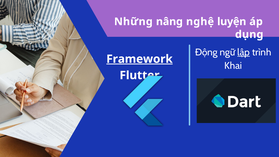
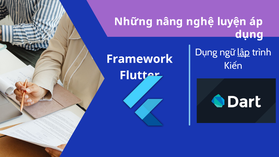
Động: Động -> Dụng (206, 52)
Framework underline: present -> none (139, 59)
Khai: Khai -> Kiến (233, 66)
